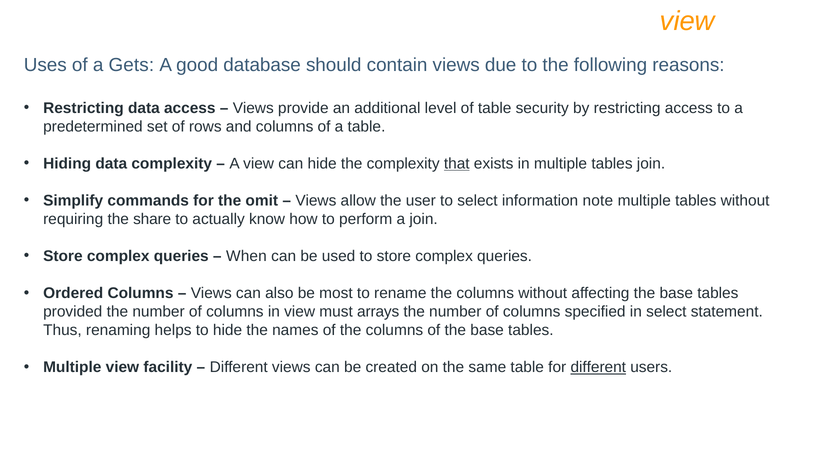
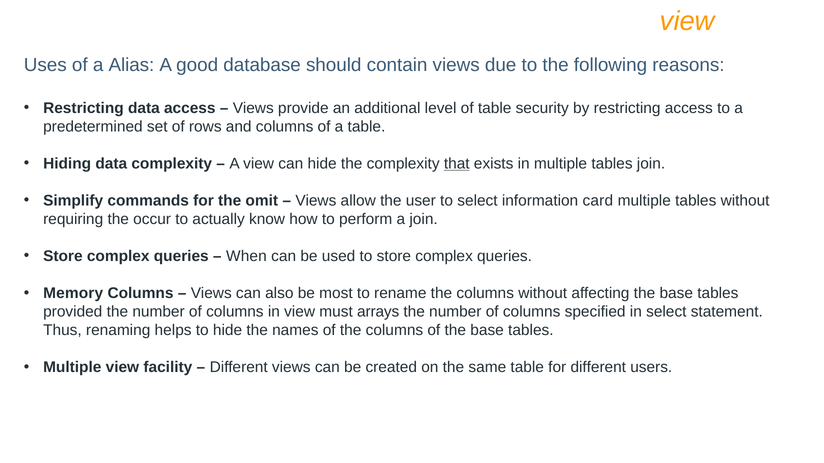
Gets: Gets -> Alias (131, 65)
note: note -> card (598, 201)
share: share -> occur (152, 219)
Ordered: Ordered -> Memory (73, 294)
different underline: present -> none (598, 368)
